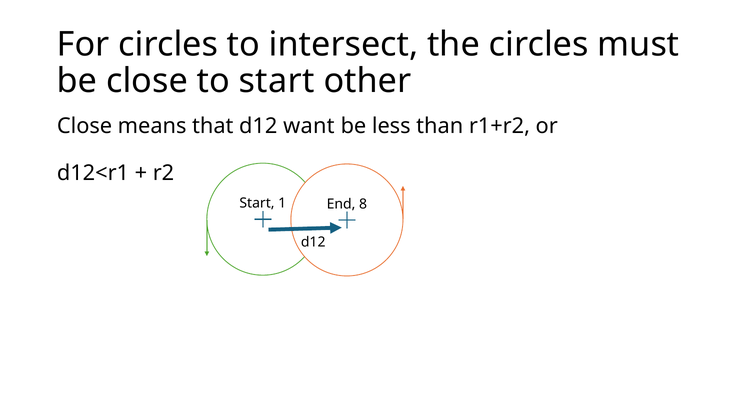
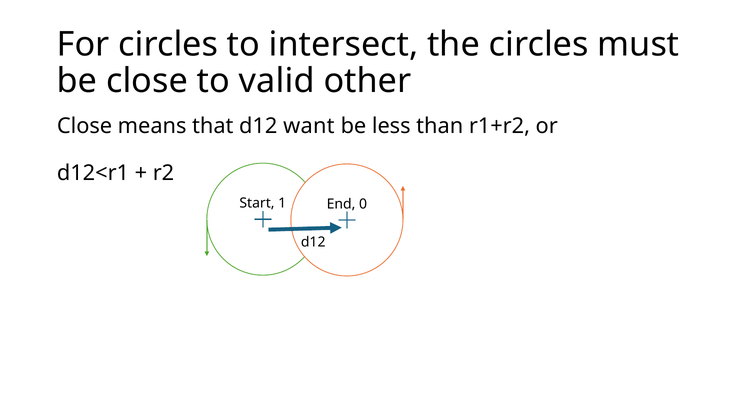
to start: start -> valid (277, 81)
8: 8 -> 0 (363, 204)
